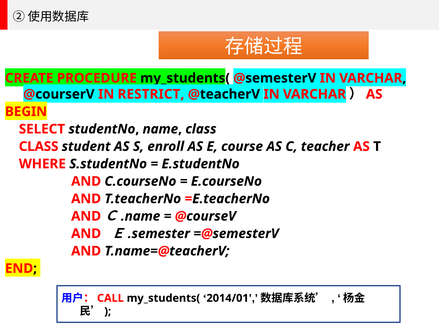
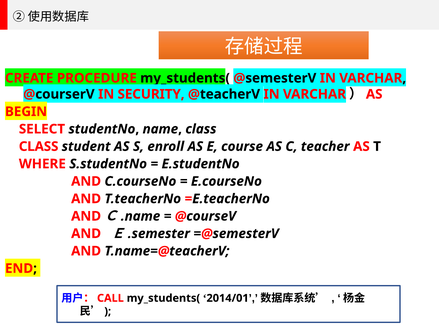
RESTRICT: RESTRICT -> SECURITY (151, 94)
